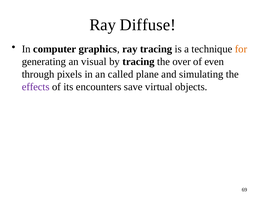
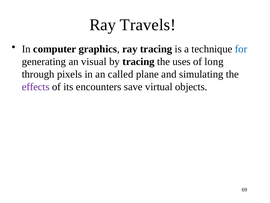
Diffuse: Diffuse -> Travels (148, 25)
for colour: orange -> blue (241, 49)
over: over -> uses (182, 61)
even: even -> long (214, 61)
